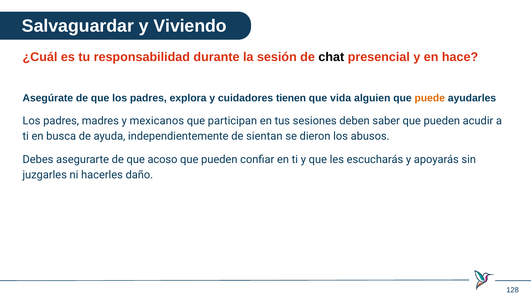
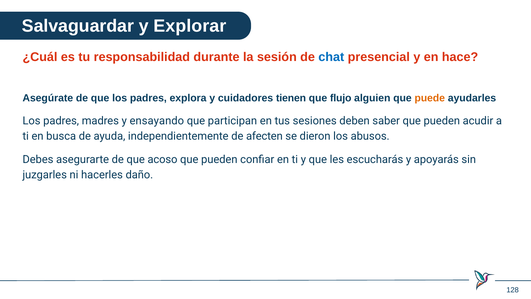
Viviendo: Viviendo -> Explorar (190, 26)
chat colour: black -> blue (331, 57)
vida: vida -> flujo (341, 98)
mexicanos: mexicanos -> ensayando (157, 121)
sientan: sientan -> afecten (264, 136)
